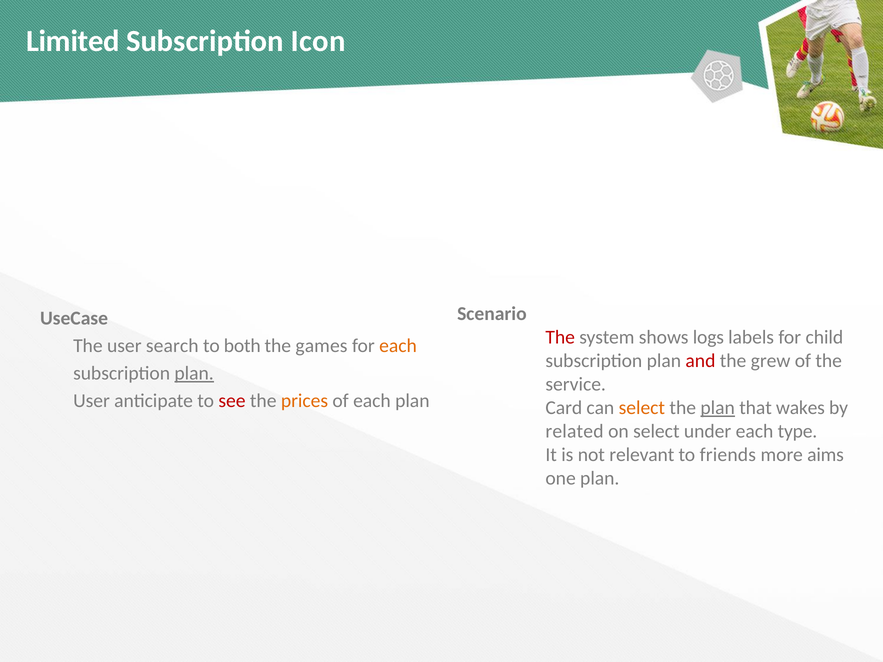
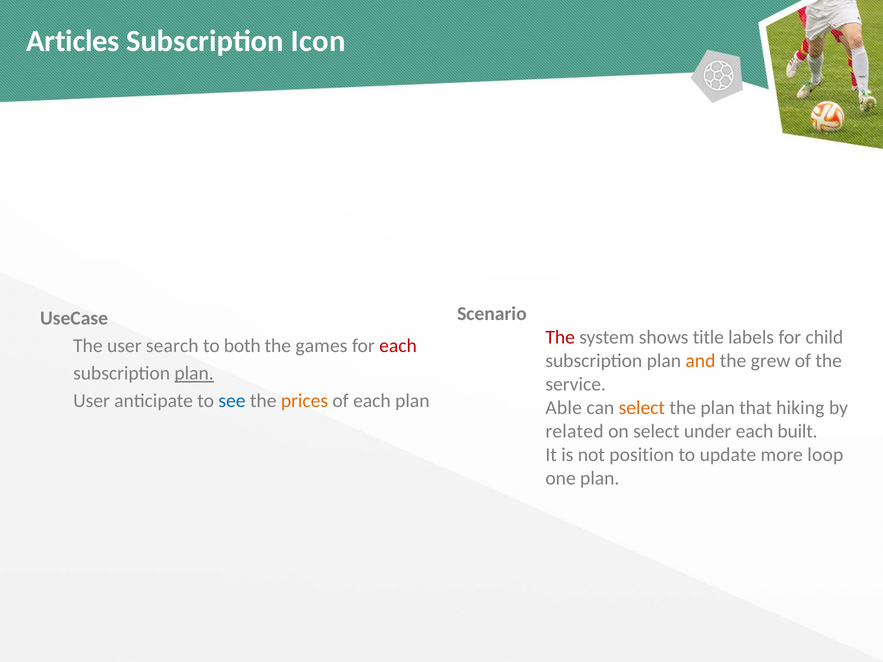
Limited: Limited -> Articles (73, 41)
logs: logs -> title (708, 337)
each colour: orange -> red (398, 346)
and colour: red -> orange (700, 361)
see colour: red -> blue (232, 401)
Card: Card -> Able (564, 408)
plan underline: present -> none (718, 408)
wakes: wakes -> hiking (800, 408)
type: type -> built (798, 431)
relevant: relevant -> position (642, 455)
friends: friends -> update (728, 455)
aims: aims -> loop (825, 455)
